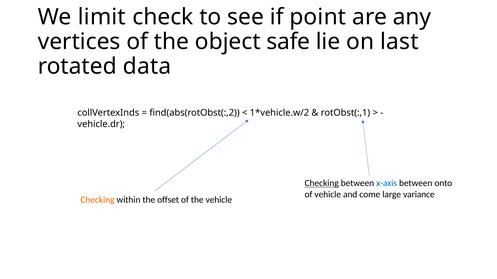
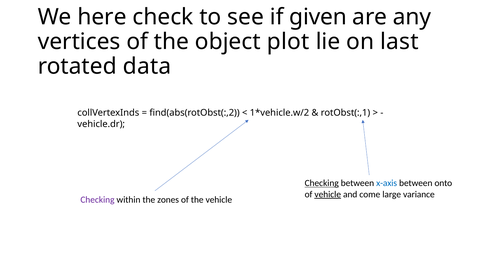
limit: limit -> here (102, 17)
point: point -> given (318, 17)
safe: safe -> plot (288, 42)
vehicle underline: none -> present (328, 195)
Checking colour: orange -> purple (97, 200)
offset: offset -> zones (168, 200)
